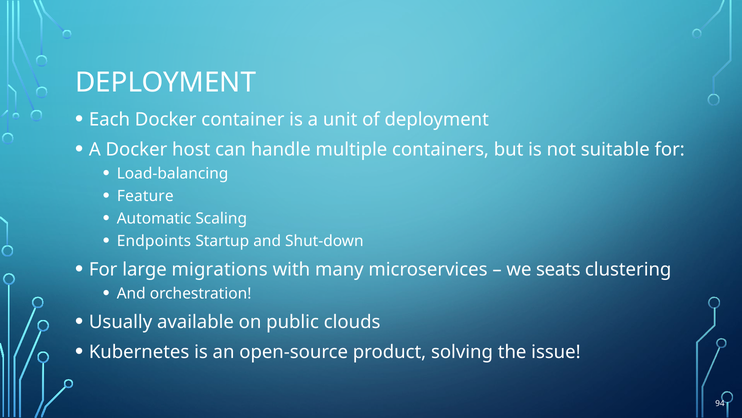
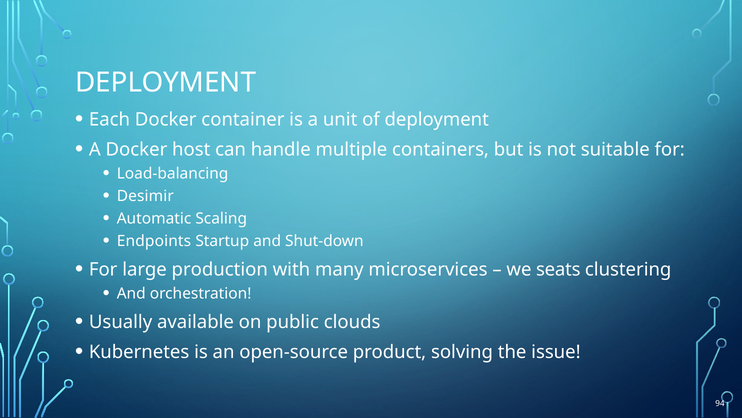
Feature: Feature -> Desimir (145, 196)
migrations: migrations -> production (220, 269)
